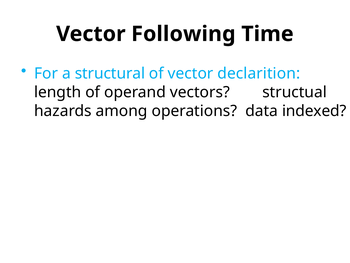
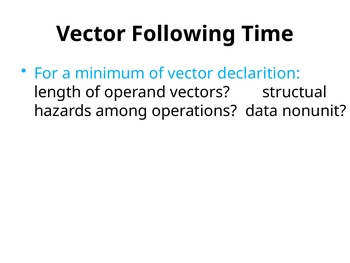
structural: structural -> minimum (110, 73)
indexed: indexed -> nonunit (314, 111)
